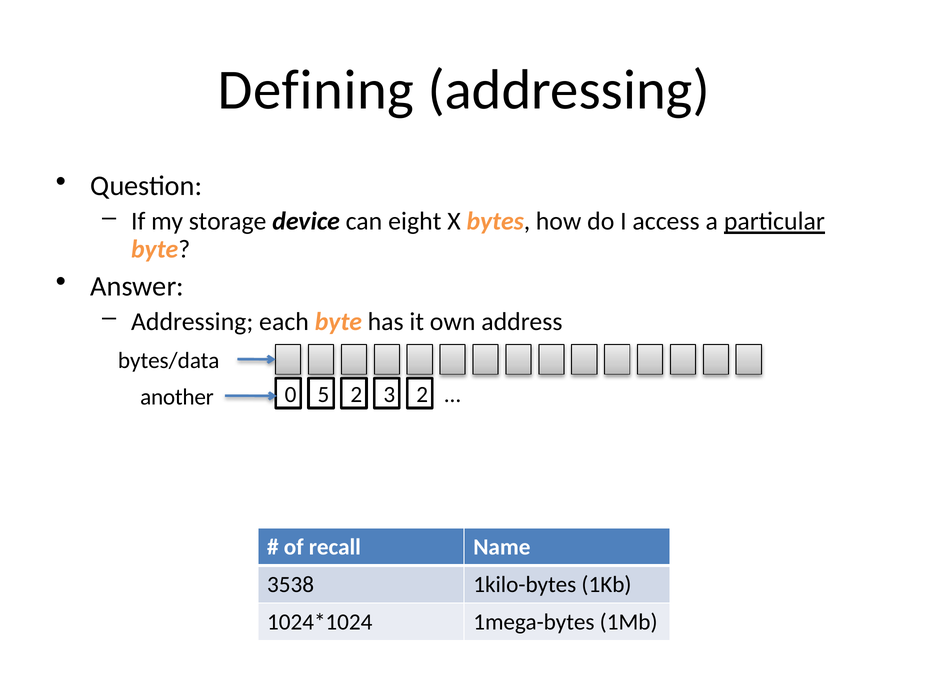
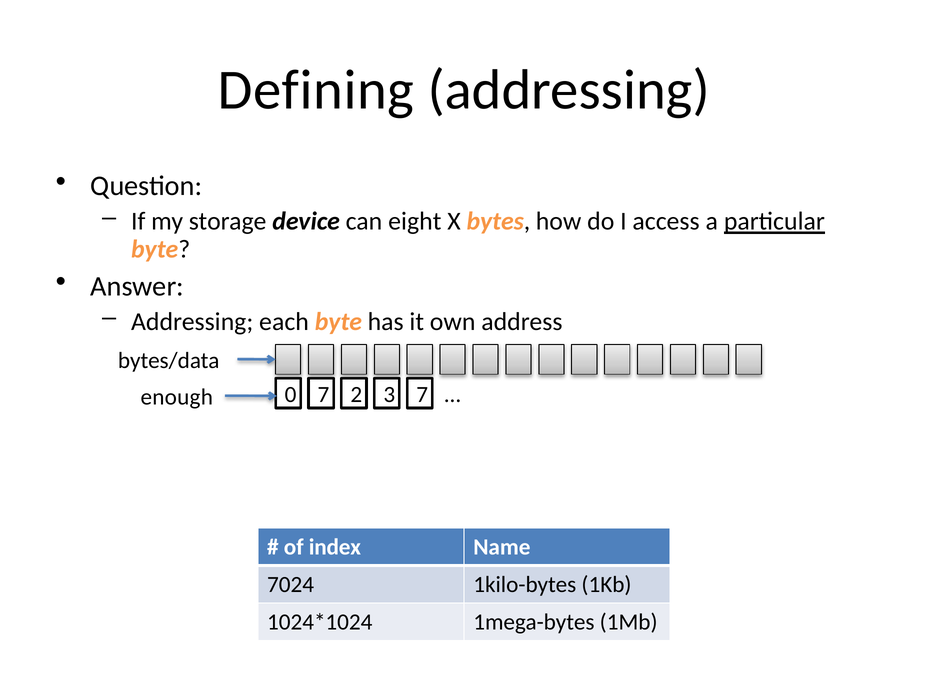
0 5: 5 -> 7 (323, 395)
3 2: 2 -> 7 (422, 395)
another: another -> enough (177, 397)
recall: recall -> index (335, 547)
3538: 3538 -> 7024 (291, 585)
